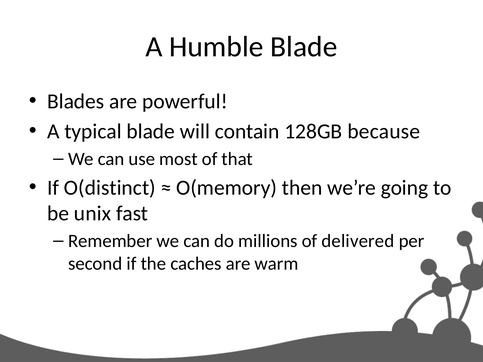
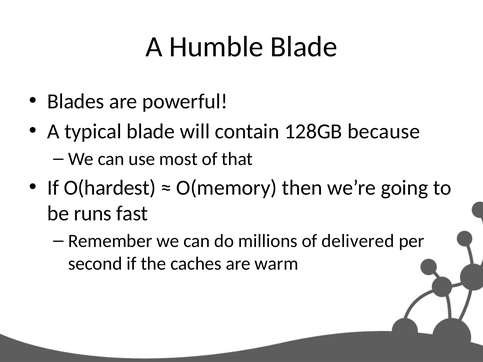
O(distinct: O(distinct -> O(hardest (110, 188)
unix: unix -> runs (93, 214)
